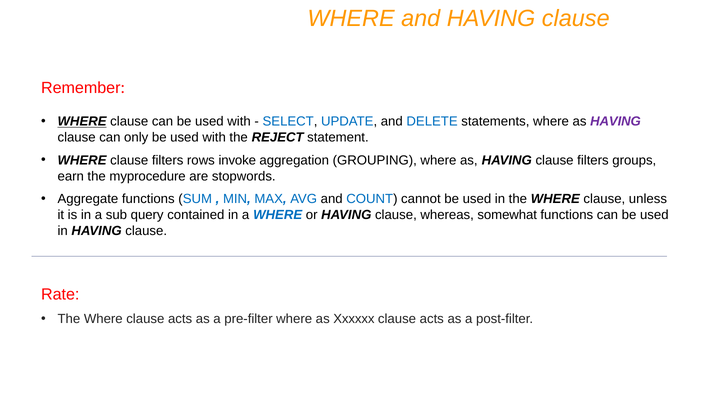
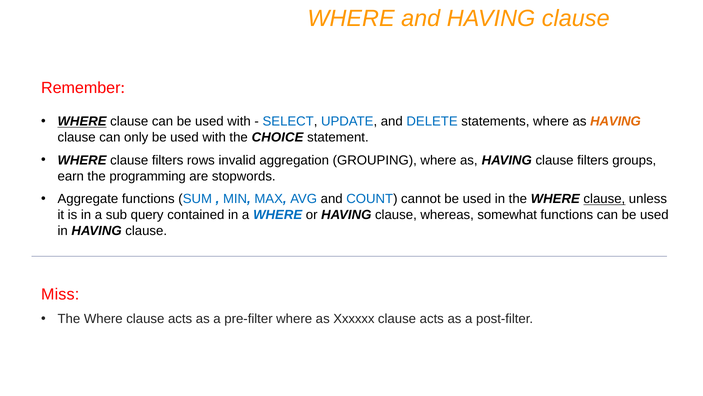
HAVING colour: purple -> orange (615, 121)
REJECT: REJECT -> CHOICE (278, 137)
invoke: invoke -> invalid (237, 160)
myprocedure: myprocedure -> programming (148, 176)
clause underline: none -> present (604, 199)
Rate: Rate -> Miss (60, 294)
